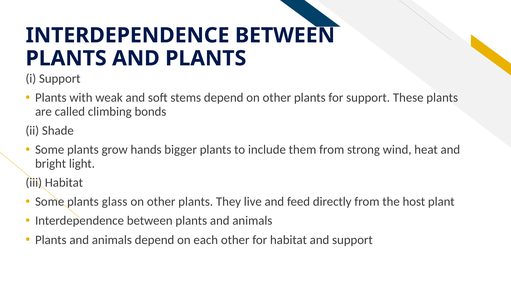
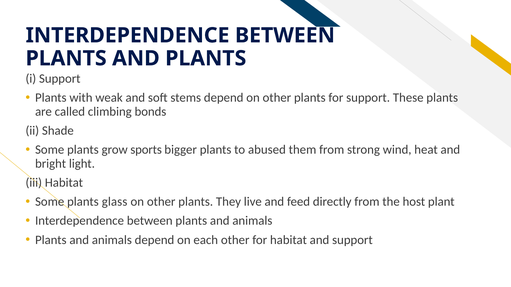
hands: hands -> sports (146, 150)
include: include -> abused (267, 150)
